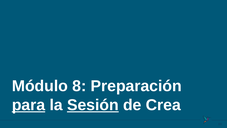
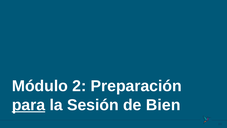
8: 8 -> 2 (79, 86)
Sesión underline: present -> none (93, 105)
Crea: Crea -> Bien (163, 105)
